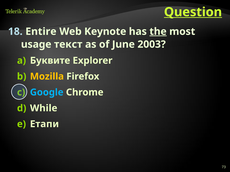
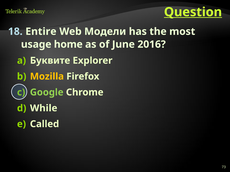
Keynote: Keynote -> Модели (105, 32)
the underline: present -> none (158, 32)
текст: текст -> home (68, 44)
2003: 2003 -> 2016 (152, 44)
Google colour: light blue -> light green (47, 93)
Етапи: Етапи -> Called (45, 124)
